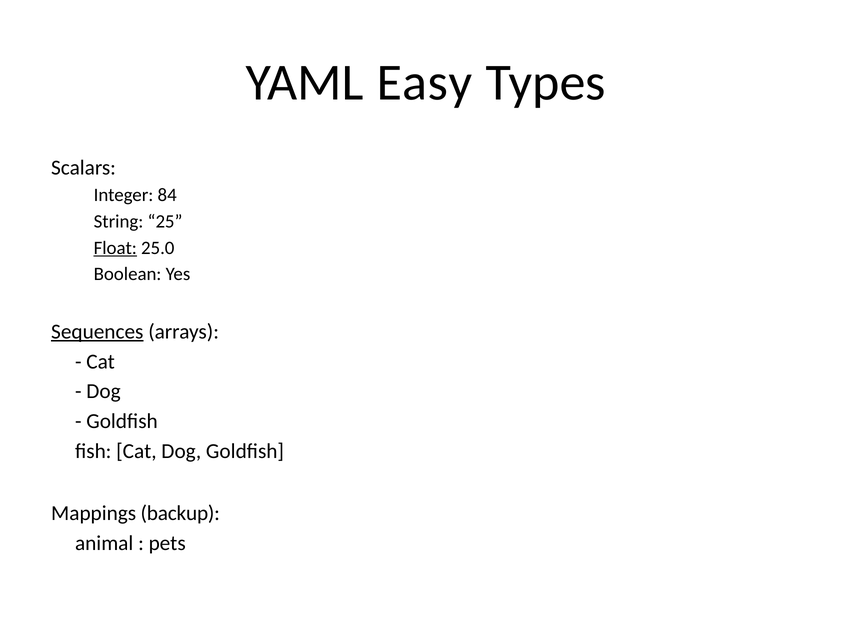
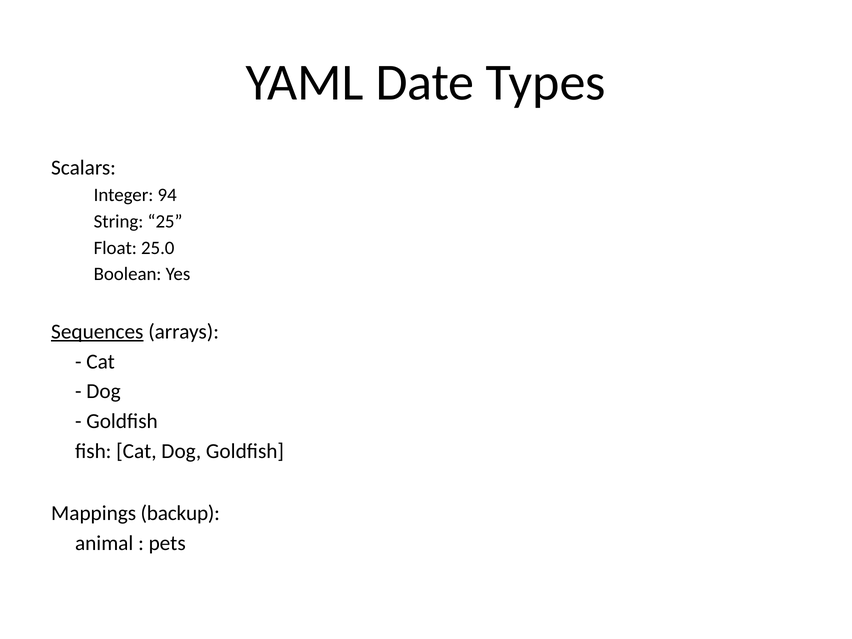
Easy: Easy -> Date (425, 82)
84: 84 -> 94 (167, 195)
Float underline: present -> none (115, 248)
